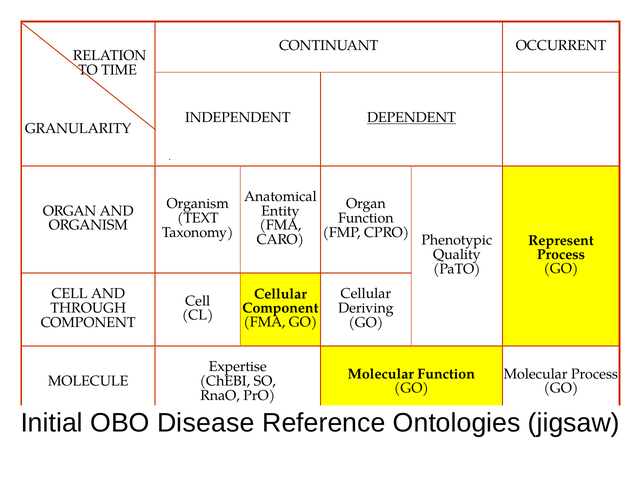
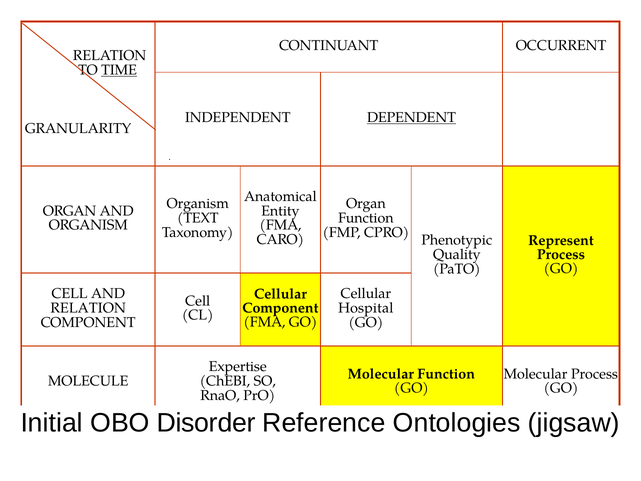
TIME underline: none -> present (119, 70)
THROUGH: THROUGH -> RELATION (88, 308)
Deriving: Deriving -> Hospital (366, 308)
Disease: Disease -> Disorder (206, 423)
